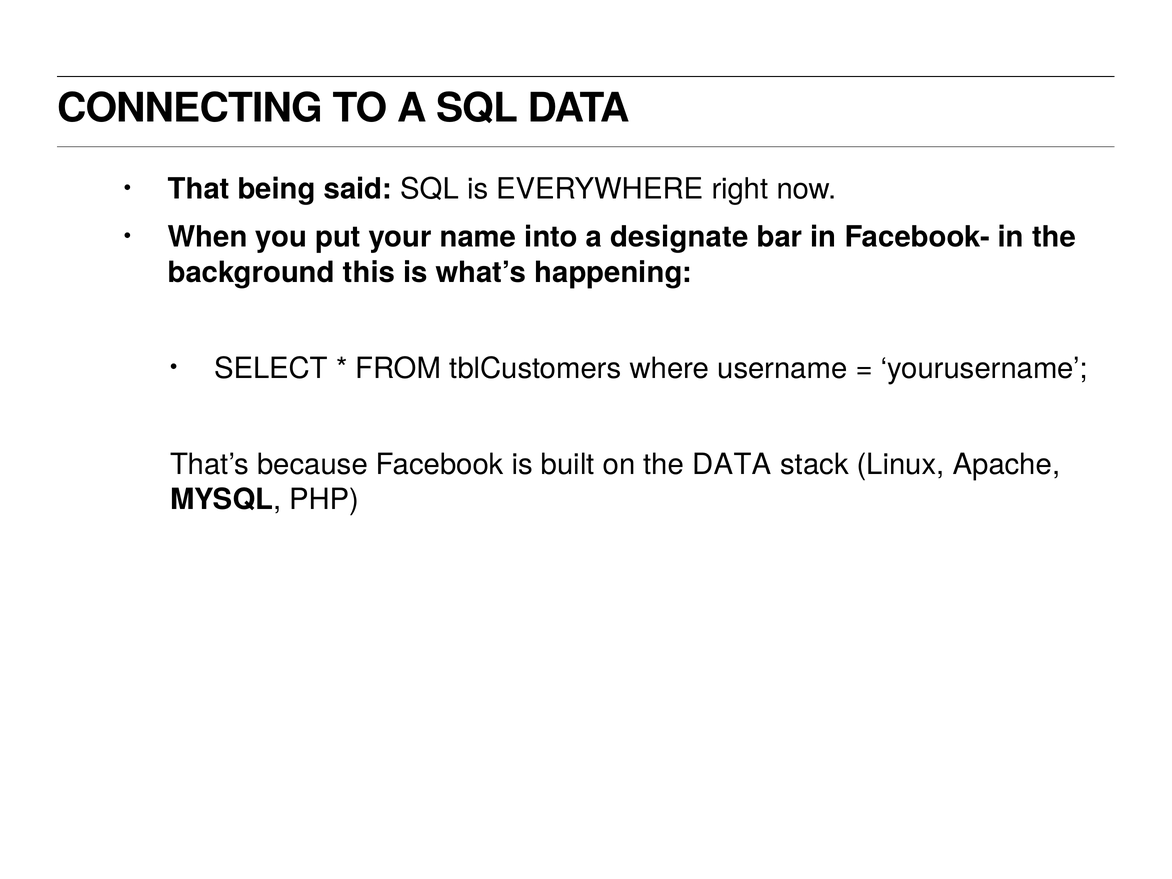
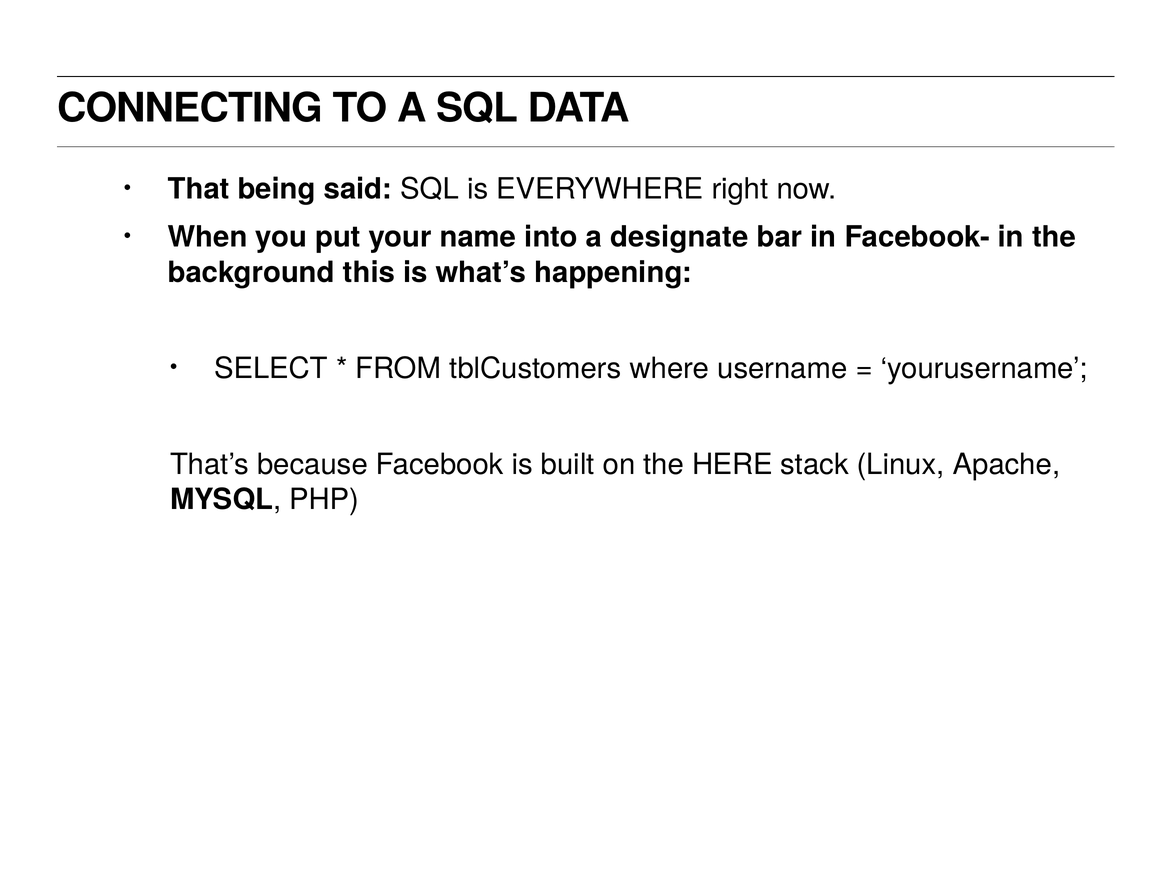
the DATA: DATA -> HERE (732, 464)
